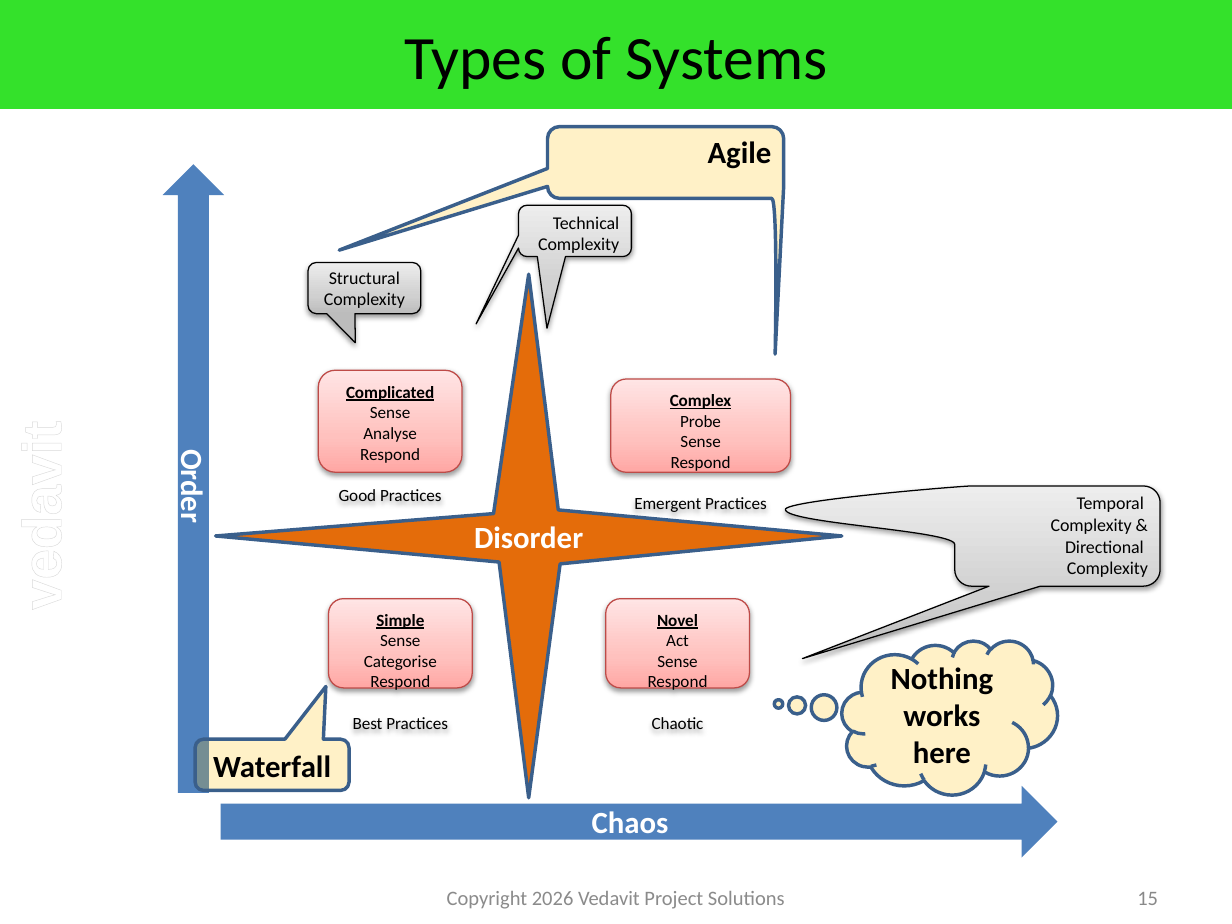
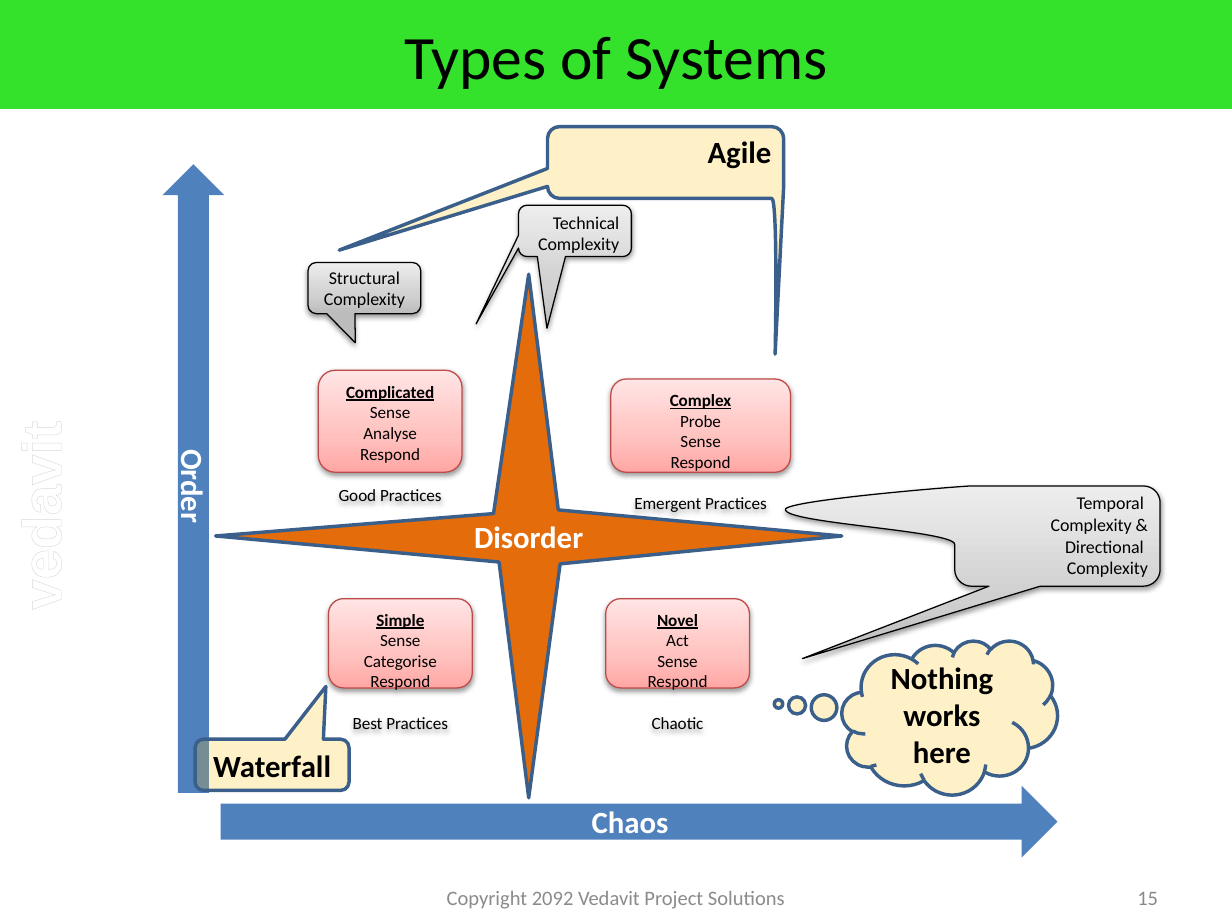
2026: 2026 -> 2092 (553, 899)
